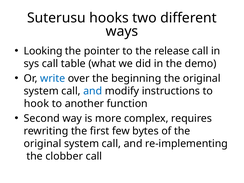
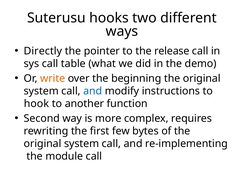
Looking: Looking -> Directly (43, 51)
write colour: blue -> orange (53, 78)
clobber: clobber -> module (64, 156)
